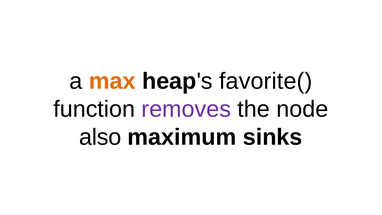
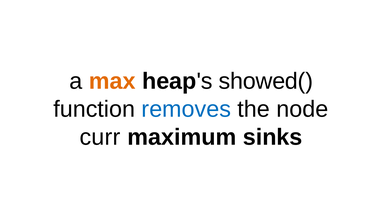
favorite(: favorite( -> showed( (266, 81)
removes colour: purple -> blue (186, 109)
also: also -> curr (100, 137)
